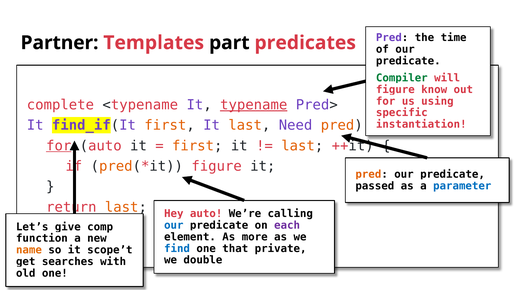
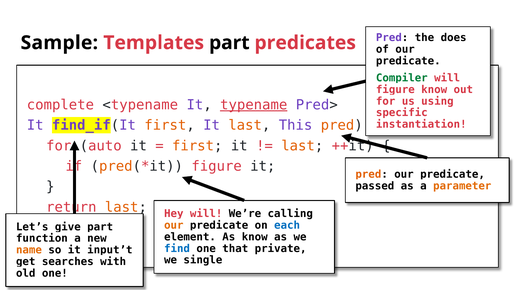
time: time -> does (454, 38)
Partner: Partner -> Sample (59, 43)
Need: Need -> This (296, 125)
for underline: present -> none (59, 146)
parameter colour: blue -> orange (462, 186)
Hey auto: auto -> will (206, 213)
our colour: blue -> orange (174, 225)
each colour: purple -> blue (287, 225)
give comp: comp -> part (100, 227)
As more: more -> know (255, 237)
scope’t: scope’t -> input’t (110, 250)
double: double -> single (203, 260)
